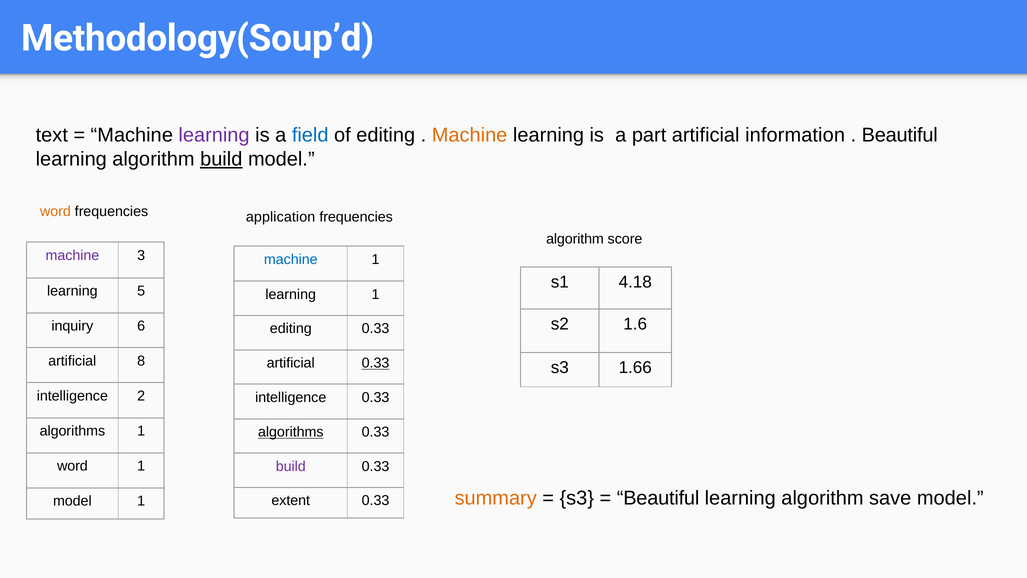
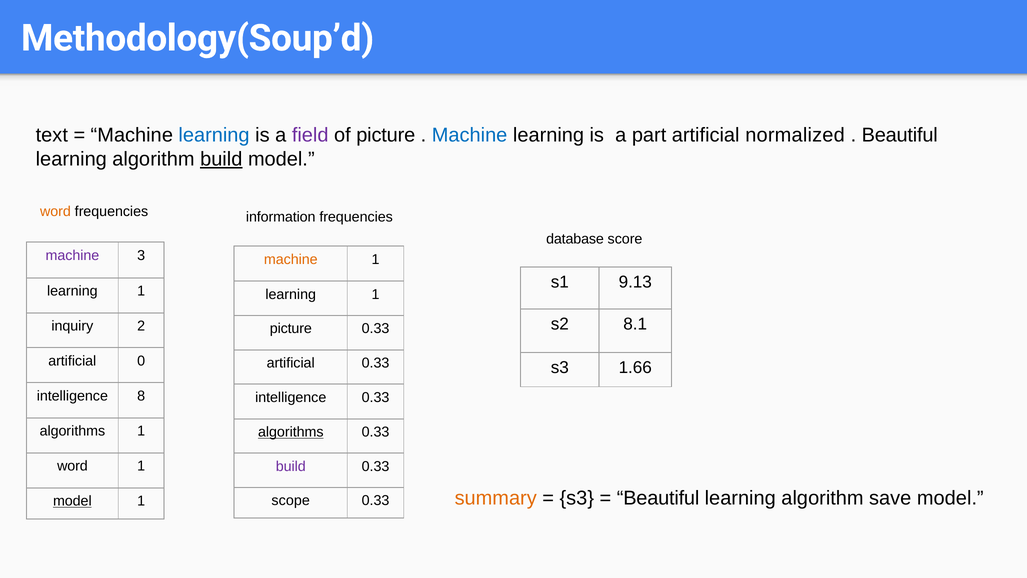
learning colour: purple -> blue (214, 135)
field colour: blue -> purple (310, 135)
of editing: editing -> picture (386, 135)
Machine colour: orange -> blue (470, 135)
information: information -> normalized (795, 135)
application: application -> information (281, 217)
algorithm: algorithm -> database (575, 239)
machine colour: blue -> orange (291, 259)
4.18: 4.18 -> 9.13 (635, 282)
5: 5 -> 1 (141, 291)
1.6: 1.6 -> 8.1 (635, 324)
6: 6 -> 2 (141, 326)
editing: editing -> picture (291, 329)
8: 8 -> 0 (141, 361)
0.33 underline: present -> none (376, 363)
2: 2 -> 8 (141, 396)
extent: extent -> scope (291, 501)
model underline: none -> present (72, 501)
